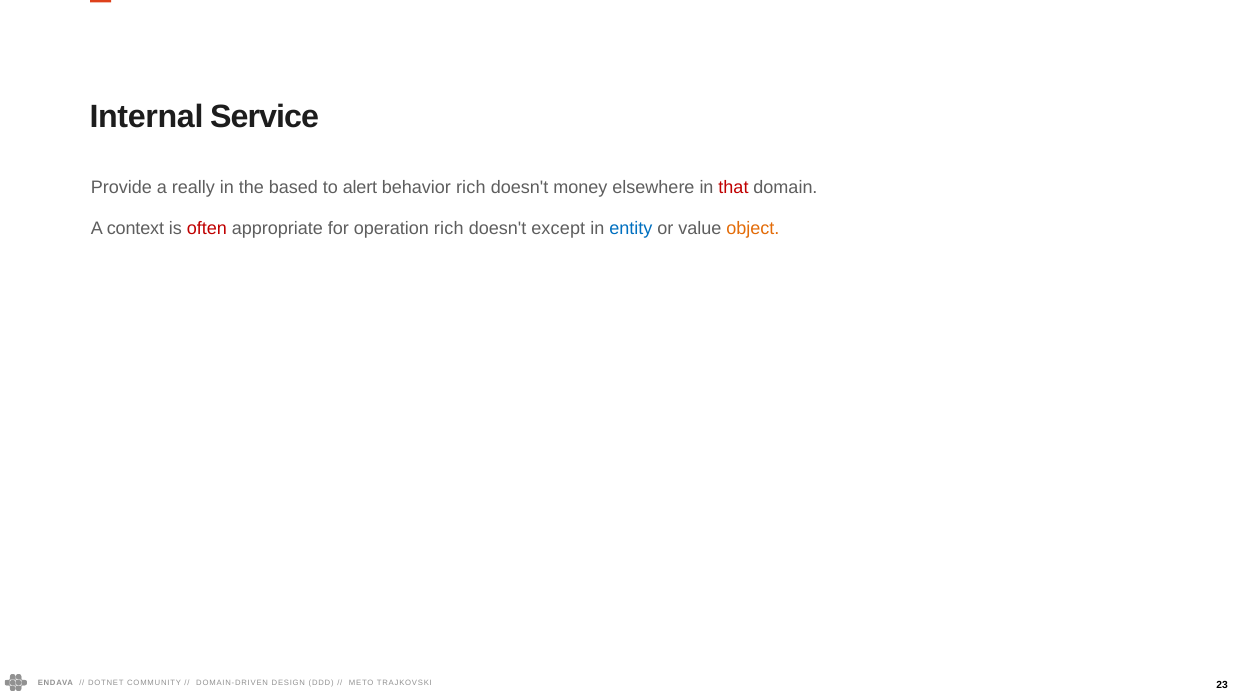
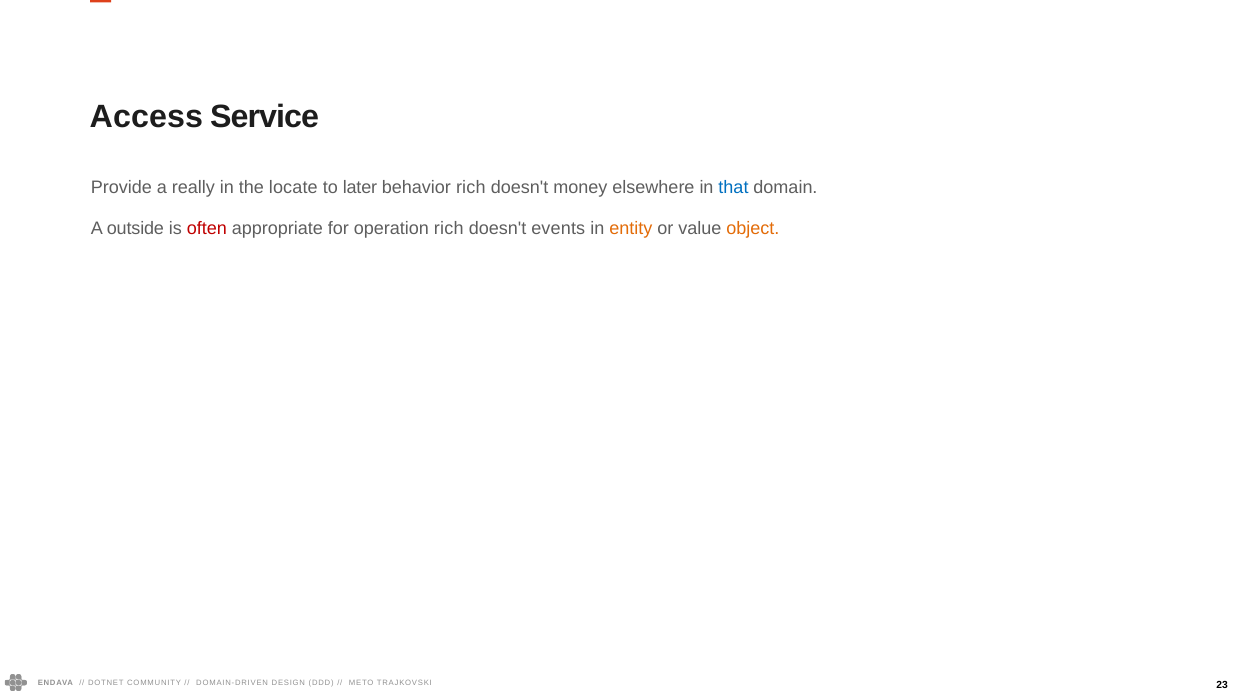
Internal: Internal -> Access (146, 117)
based: based -> locate (293, 188)
alert: alert -> later (360, 188)
that colour: red -> blue (734, 188)
context: context -> outside (135, 229)
except: except -> events (558, 229)
entity colour: blue -> orange (631, 229)
